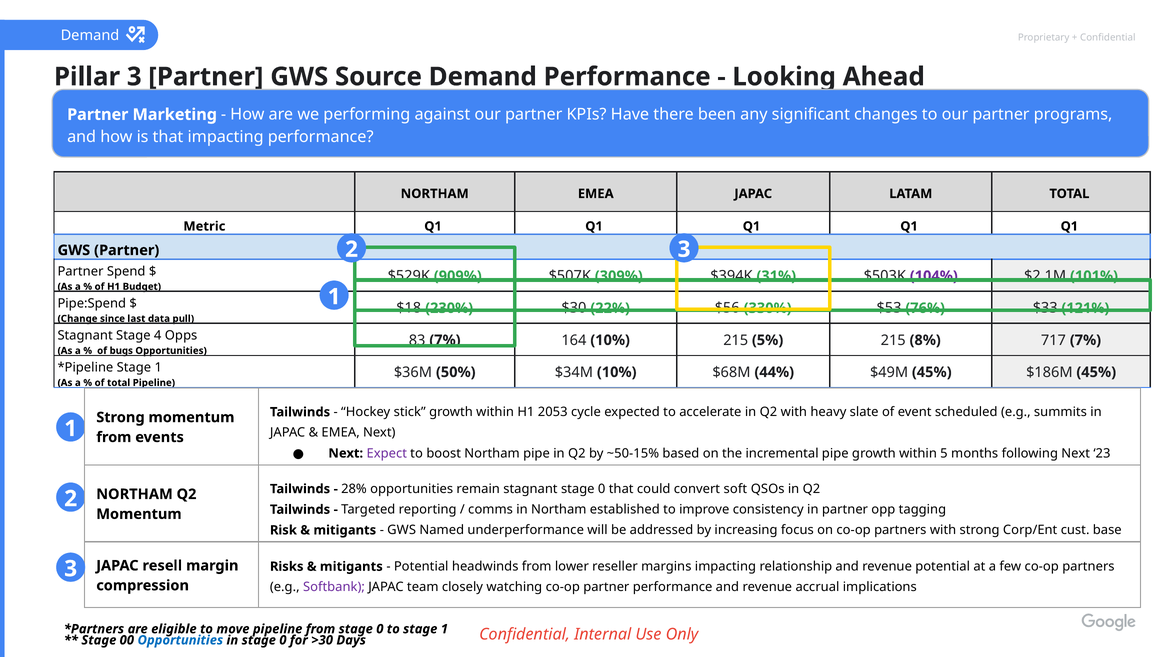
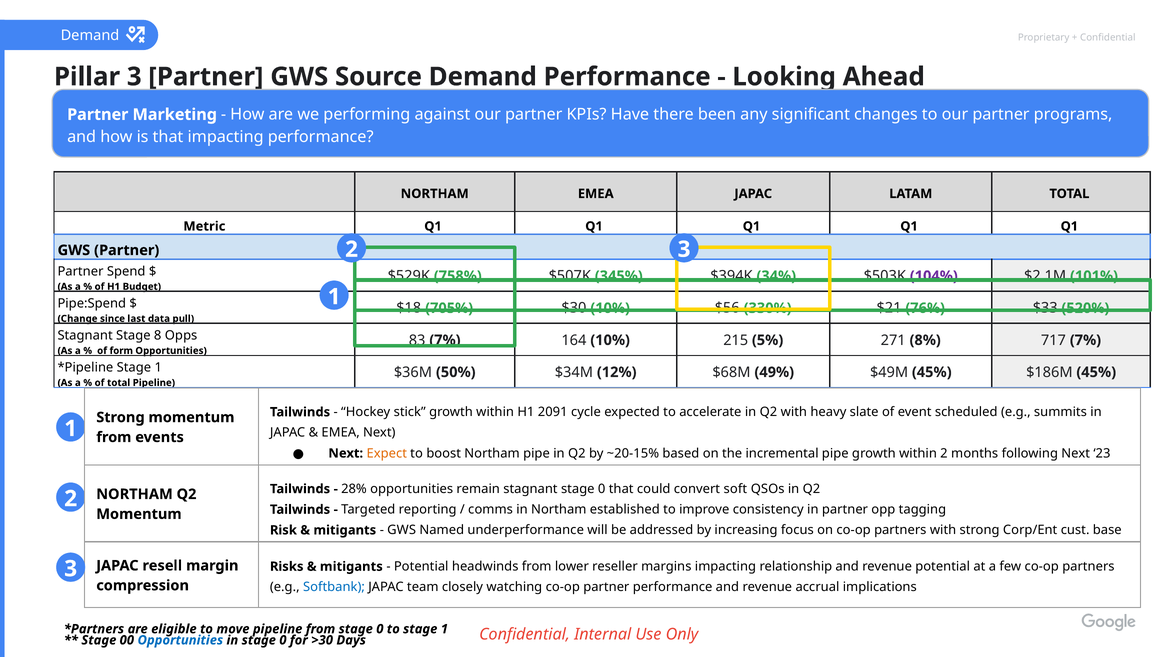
909%: 909% -> 758% (458, 276)
309%: 309% -> 345% (619, 276)
31%: 31% -> 34% (776, 276)
230%: 230% -> 705% (449, 308)
$30 22%: 22% -> 10% (610, 308)
$53: $53 -> $21 (889, 308)
121%: 121% -> 520% (1085, 308)
4: 4 -> 8 (158, 335)
5% 215: 215 -> 271 (893, 340)
bugs: bugs -> form (121, 351)
$34M 10%: 10% -> 12% (617, 372)
44%: 44% -> 49% (774, 372)
2053: 2053 -> 2091 (553, 412)
Expect colour: purple -> orange (387, 453)
~50-15%: ~50-15% -> ~20-15% (633, 453)
within 5: 5 -> 2 (944, 453)
Softbank colour: purple -> blue (334, 587)
